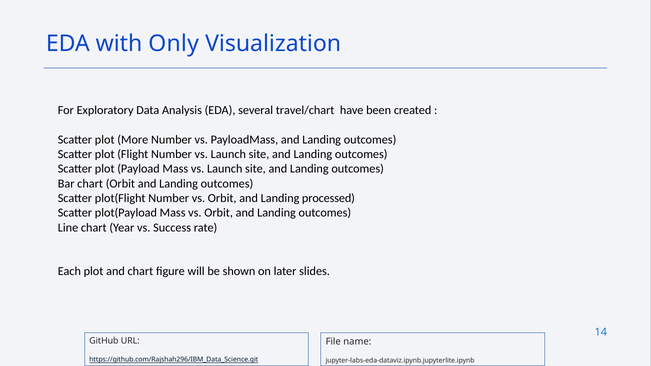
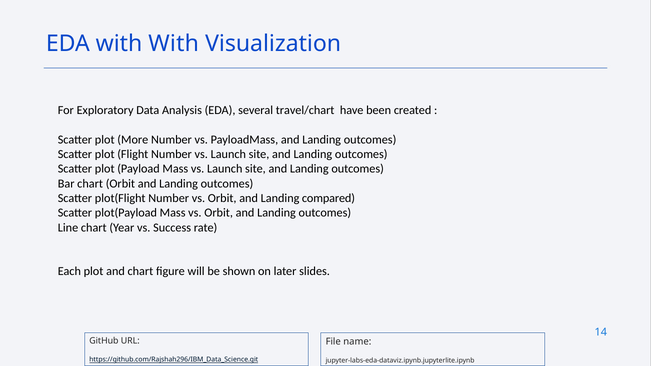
with Only: Only -> With (174, 43)
processed: processed -> compared (328, 198)
